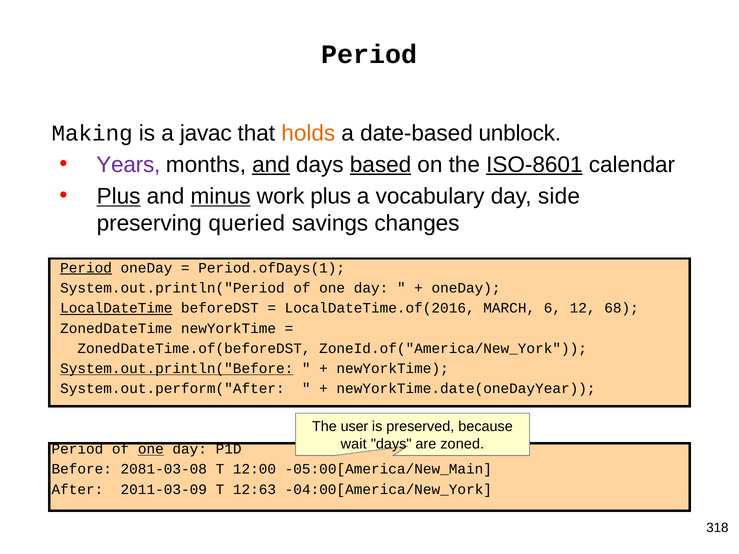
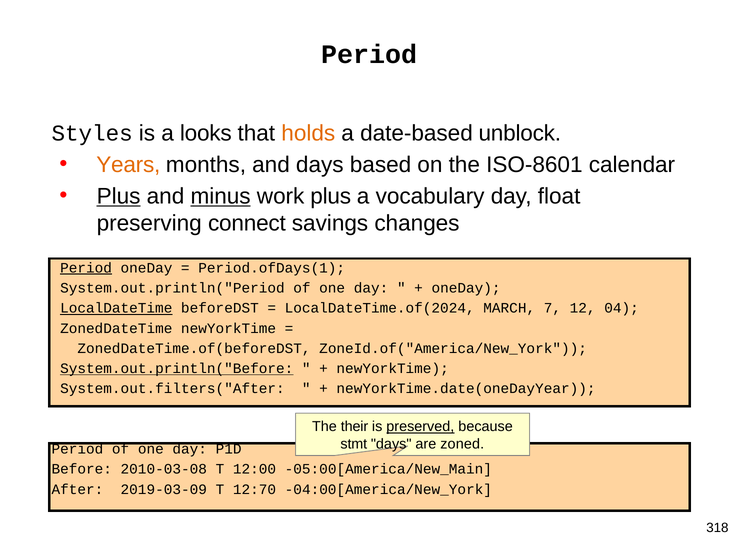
Making: Making -> Styles (92, 133)
javac: javac -> looks (206, 133)
Years colour: purple -> orange (128, 165)
and underline: present -> none (271, 165)
based underline: present -> none (381, 165)
ISO-8601 underline: present -> none (534, 165)
side: side -> float (559, 196)
queried: queried -> connect (247, 223)
LocalDateTime.of(2016: LocalDateTime.of(2016 -> LocalDateTime.of(2024 (380, 308)
6: 6 -> 7 (552, 308)
68: 68 -> 04 (622, 308)
System.out.perform("After: System.out.perform("After -> System.out.filters("After (172, 389)
user: user -> their (355, 427)
preserved underline: none -> present (420, 427)
wait: wait -> stmt (354, 444)
one underline: present -> none (151, 449)
2081-03-08: 2081-03-08 -> 2010-03-08 (164, 469)
2011-03-09: 2011-03-09 -> 2019-03-09 (164, 490)
12:63: 12:63 -> 12:70 (254, 490)
